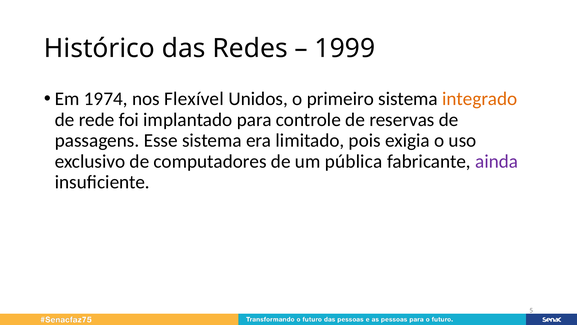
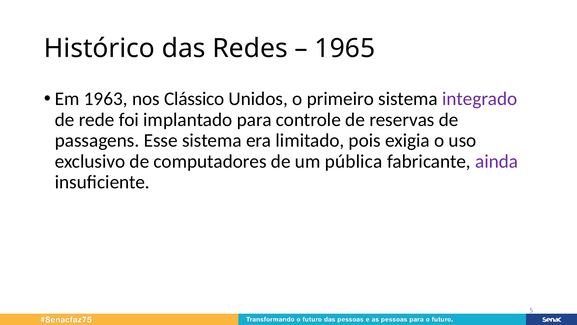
1999: 1999 -> 1965 (345, 48)
1974: 1974 -> 1963 (106, 99)
Flexível: Flexível -> Clássico (194, 99)
integrado colour: orange -> purple (480, 99)
